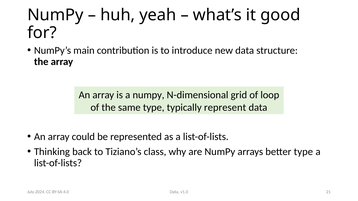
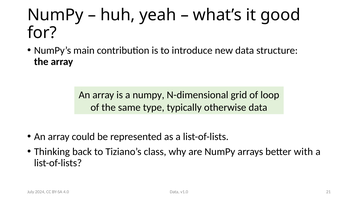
represent: represent -> otherwise (225, 108)
better type: type -> with (303, 152)
